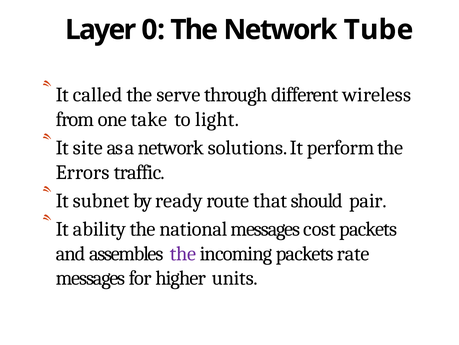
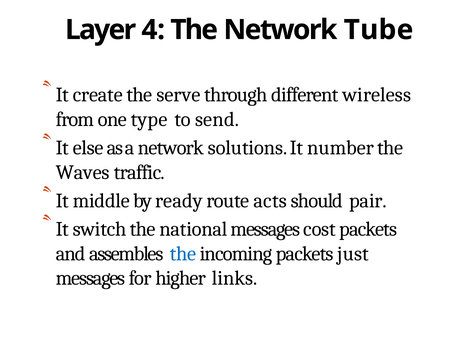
0: 0 -> 4 (153, 30)
called: called -> create (98, 95)
take: take -> type (149, 119)
light: light -> send (217, 119)
site: site -> else (88, 147)
perform: perform -> number (341, 147)
Errors: Errors -> Waves (83, 172)
subnet: subnet -> middle (101, 200)
that: that -> acts (270, 200)
ability: ability -> switch (100, 229)
the colour: purple -> blue (183, 253)
rate: rate -> just (353, 253)
units: units -> links (235, 278)
